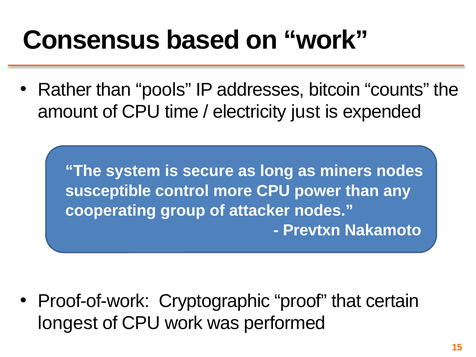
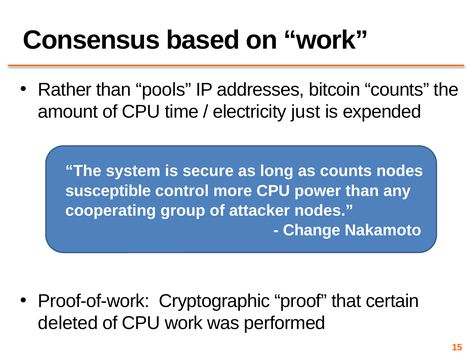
as miners: miners -> counts (346, 171)
Prevtxn: Prevtxn -> Change (312, 230)
longest: longest -> deleted (68, 323)
